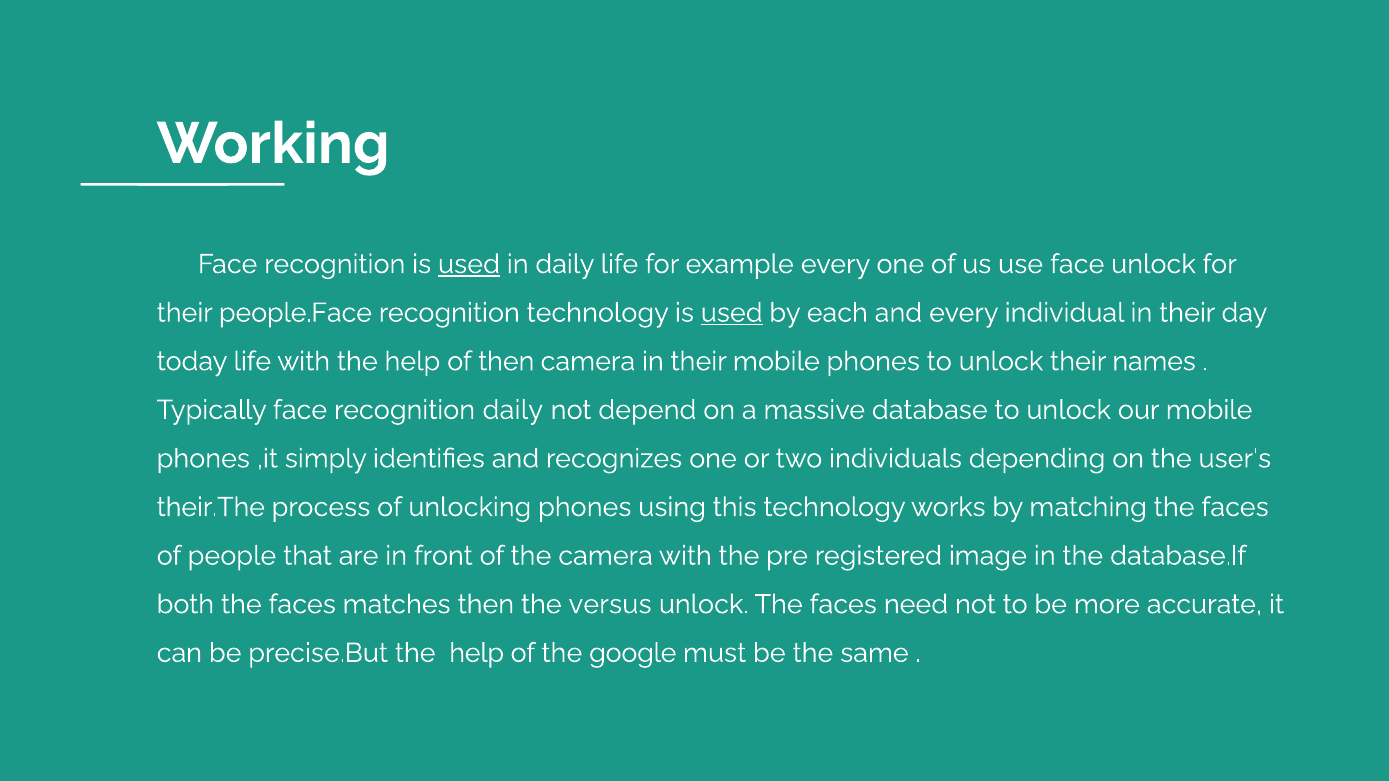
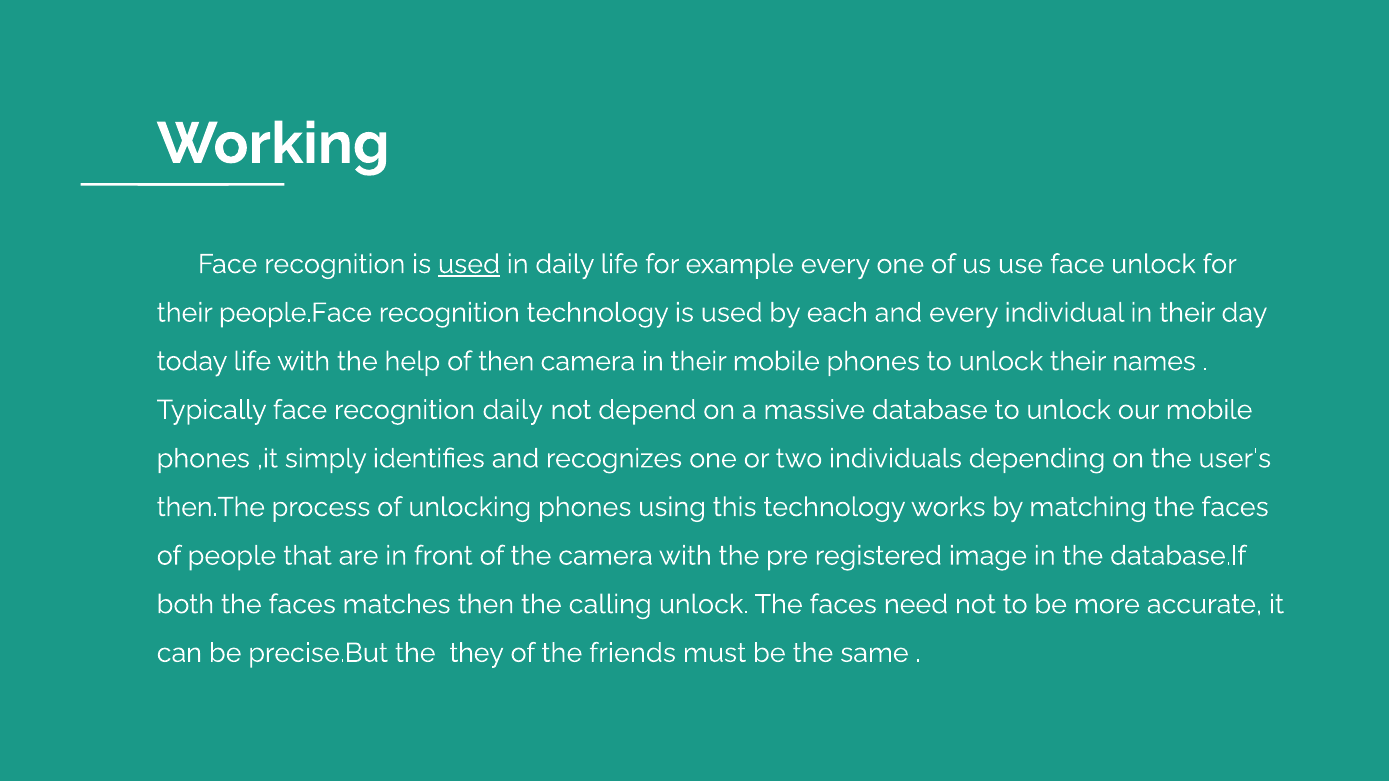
used underline: present -> none (732, 313)
their.The: their.The -> then.The (211, 507)
versus: versus -> calling (610, 605)
precise.But the help: help -> they (477, 653)
google: google -> friends (633, 653)
